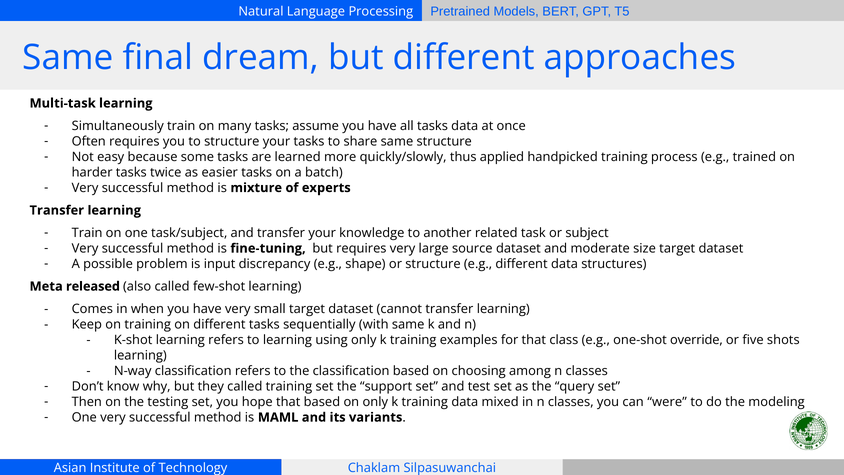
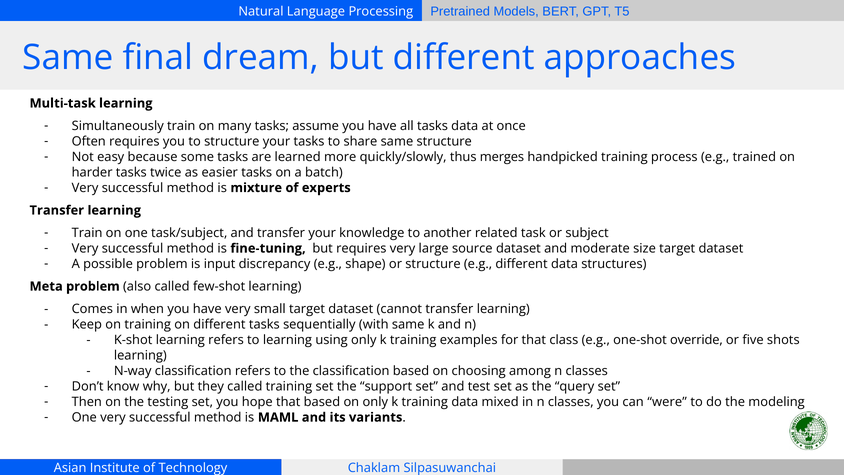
applied: applied -> merges (502, 157)
Meta released: released -> problem (93, 286)
